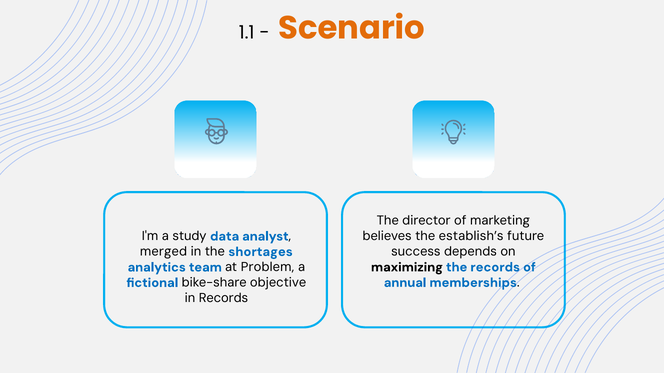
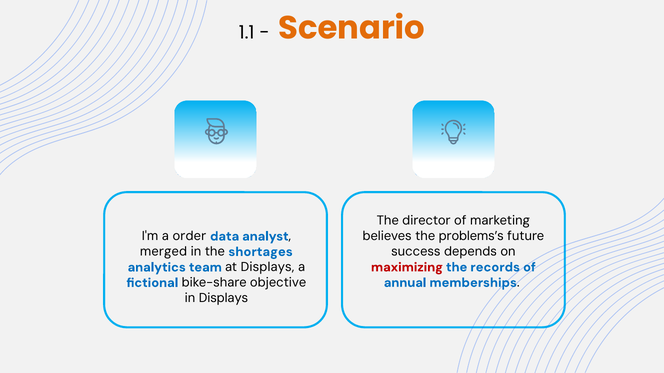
establish’s: establish’s -> problems’s (471, 236)
study: study -> order (189, 237)
maximizing colour: black -> red (407, 267)
at Problem: Problem -> Displays (268, 268)
in Records: Records -> Displays (223, 299)
